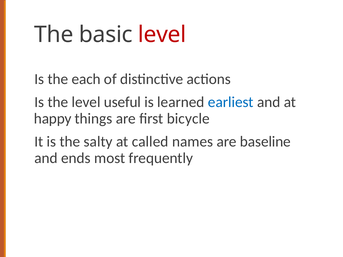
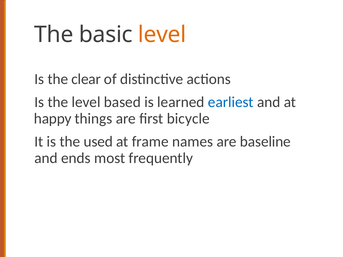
level colour: red -> orange (162, 35)
each: each -> clear (86, 79)
useful: useful -> based (122, 102)
salty: salty -> used (98, 142)
called: called -> frame (150, 142)
